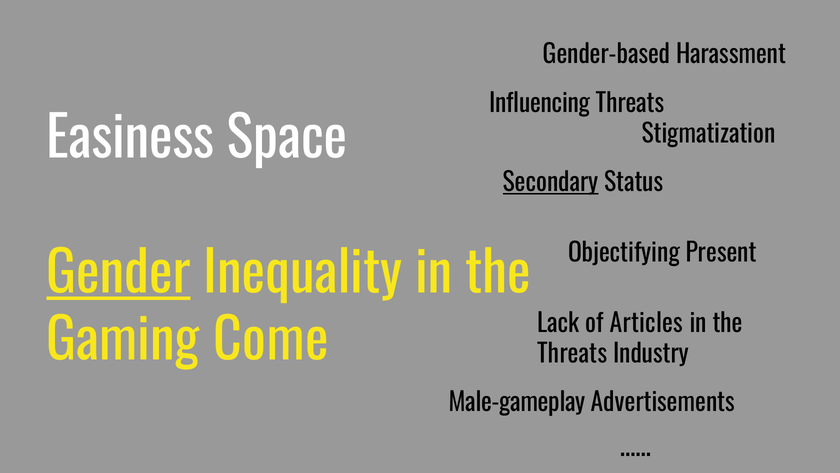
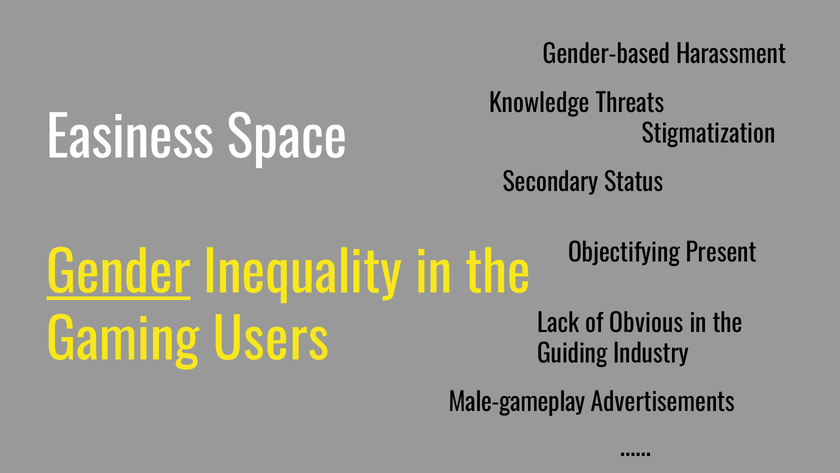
Influencing: Influencing -> Knowledge (539, 104)
Secondary underline: present -> none (551, 183)
Articles: Articles -> Obvious (646, 323)
Come: Come -> Users (271, 341)
Threats: Threats -> Guiding (572, 354)
